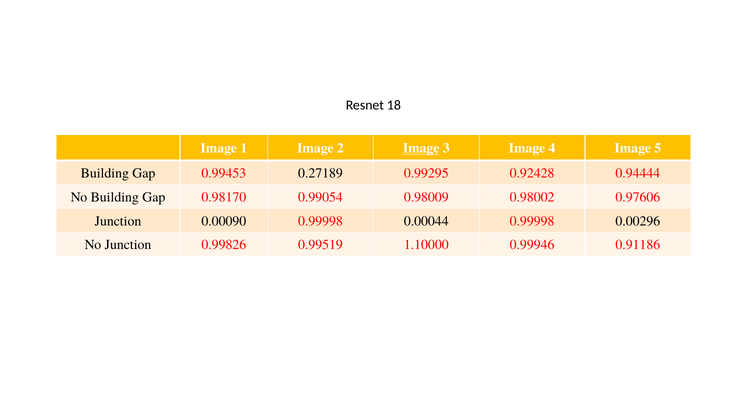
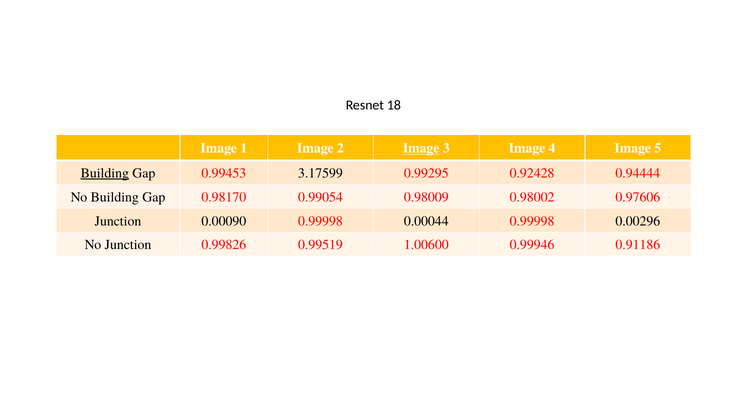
Building underline: none -> present (105, 173)
0.27189: 0.27189 -> 3.17599 (320, 173)
1.10000: 1.10000 -> 1.00600 (426, 245)
